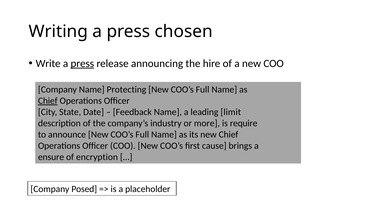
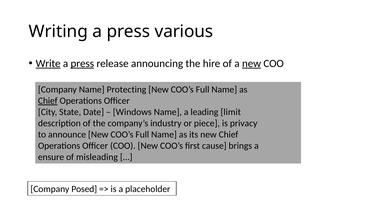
chosen: chosen -> various (184, 32)
Write underline: none -> present (48, 64)
new underline: none -> present (252, 64)
Feedback: Feedback -> Windows (132, 112)
more: more -> piece (207, 124)
require: require -> privacy (244, 124)
encryption: encryption -> misleading (97, 157)
